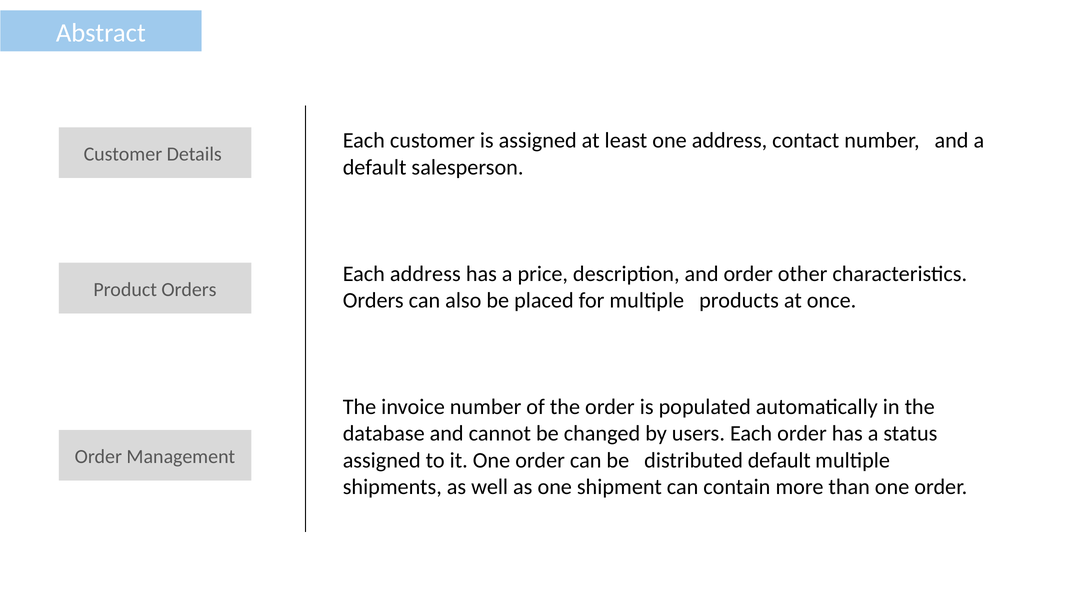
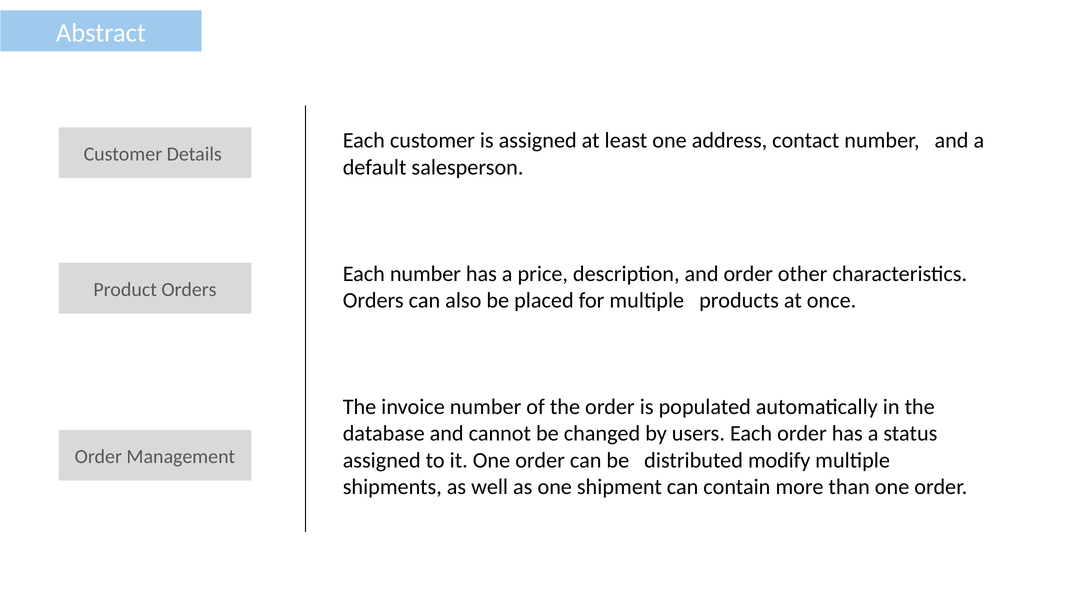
Each address: address -> number (425, 274)
distributed default: default -> modify (779, 460)
